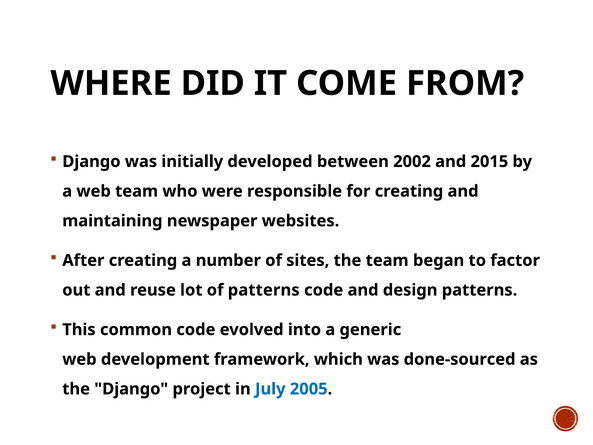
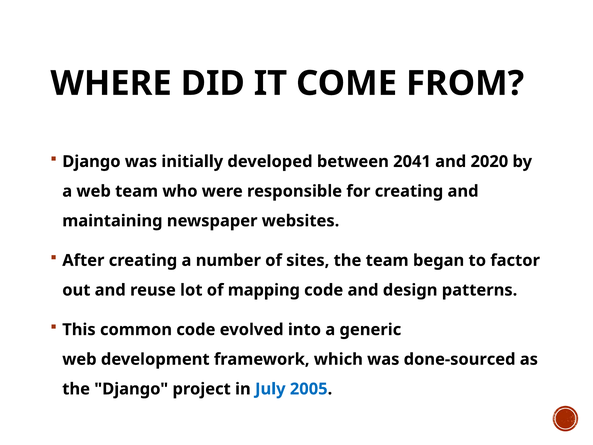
2002: 2002 -> 2041 (412, 161)
2015: 2015 -> 2020 (489, 161)
of patterns: patterns -> mapping (264, 290)
